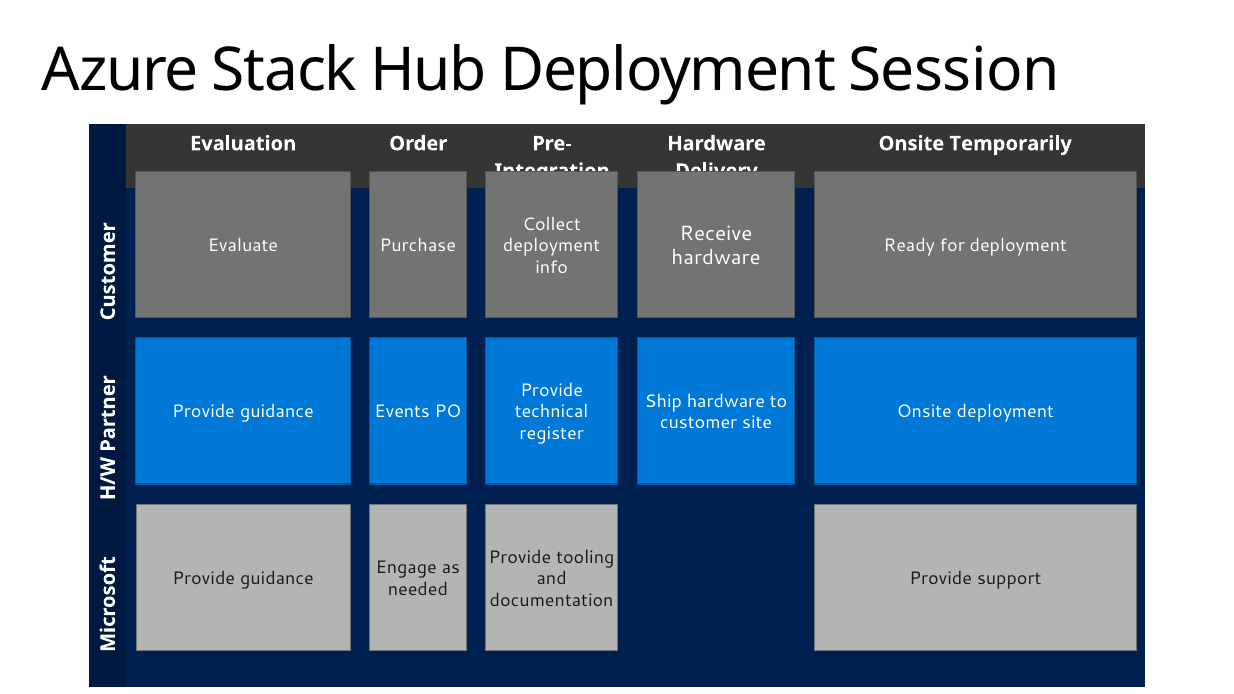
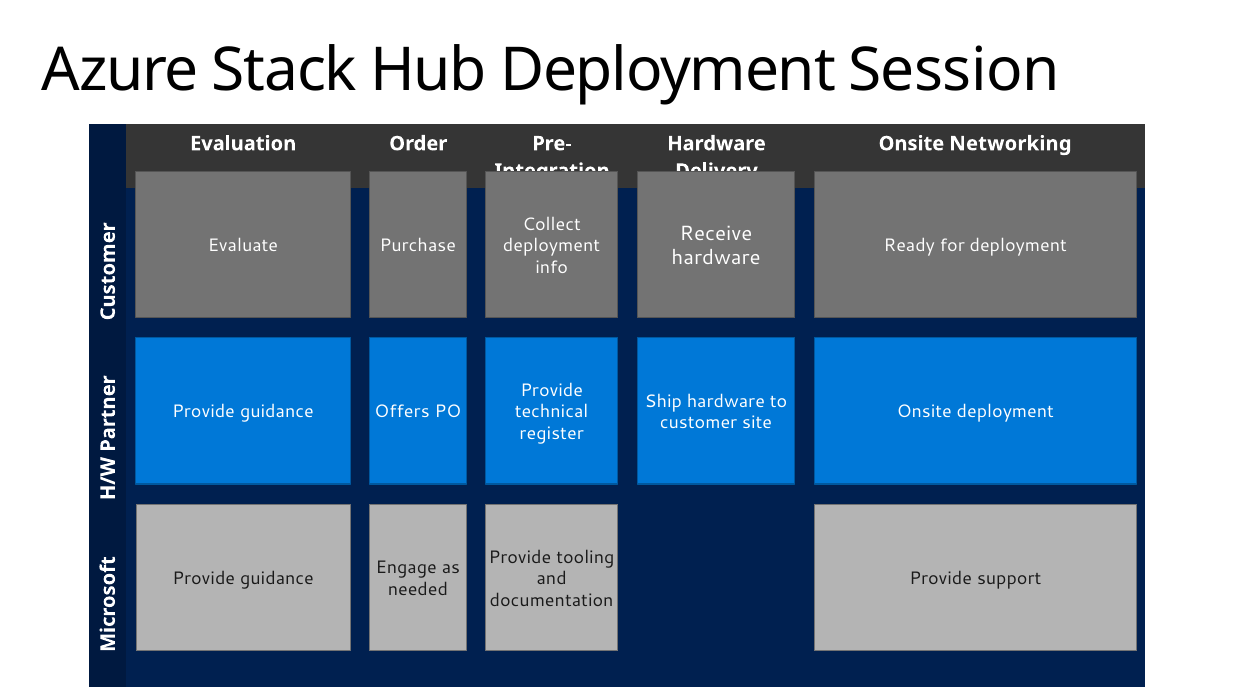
Temporarily: Temporarily -> Networking (1011, 144)
Events: Events -> Offers (402, 412)
